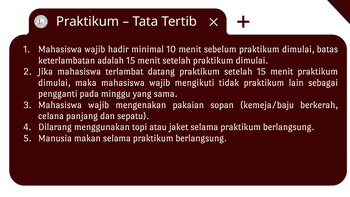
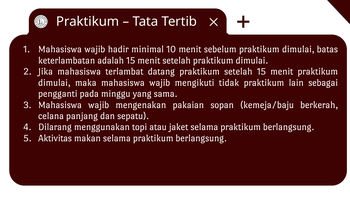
Manusia: Manusia -> Aktivitas (55, 138)
